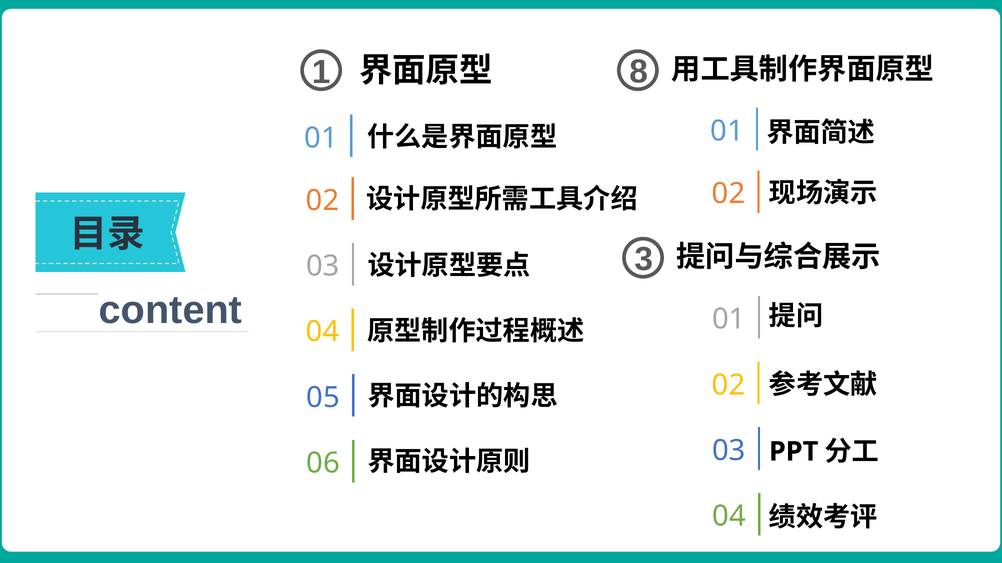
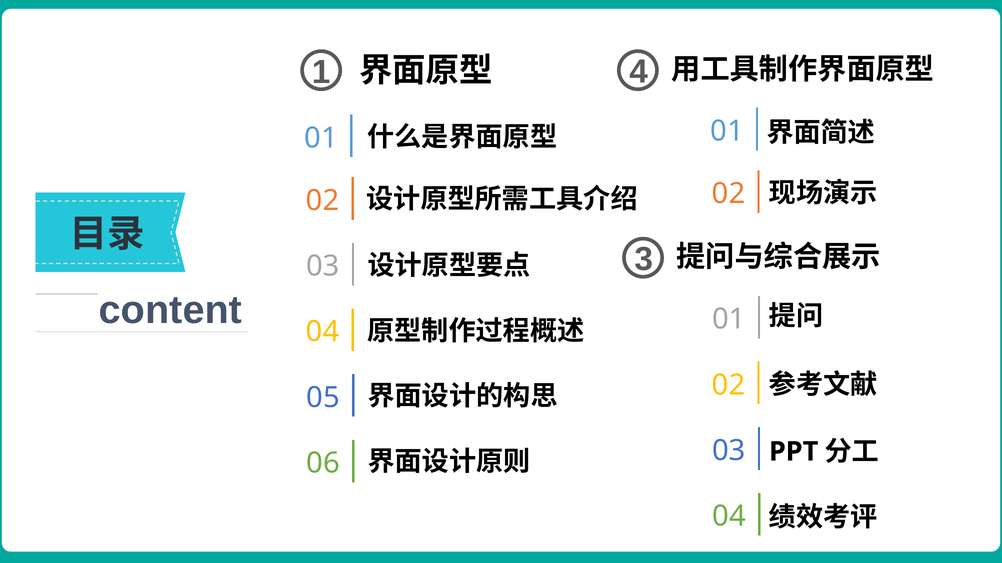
8: 8 -> 4 (639, 72)
